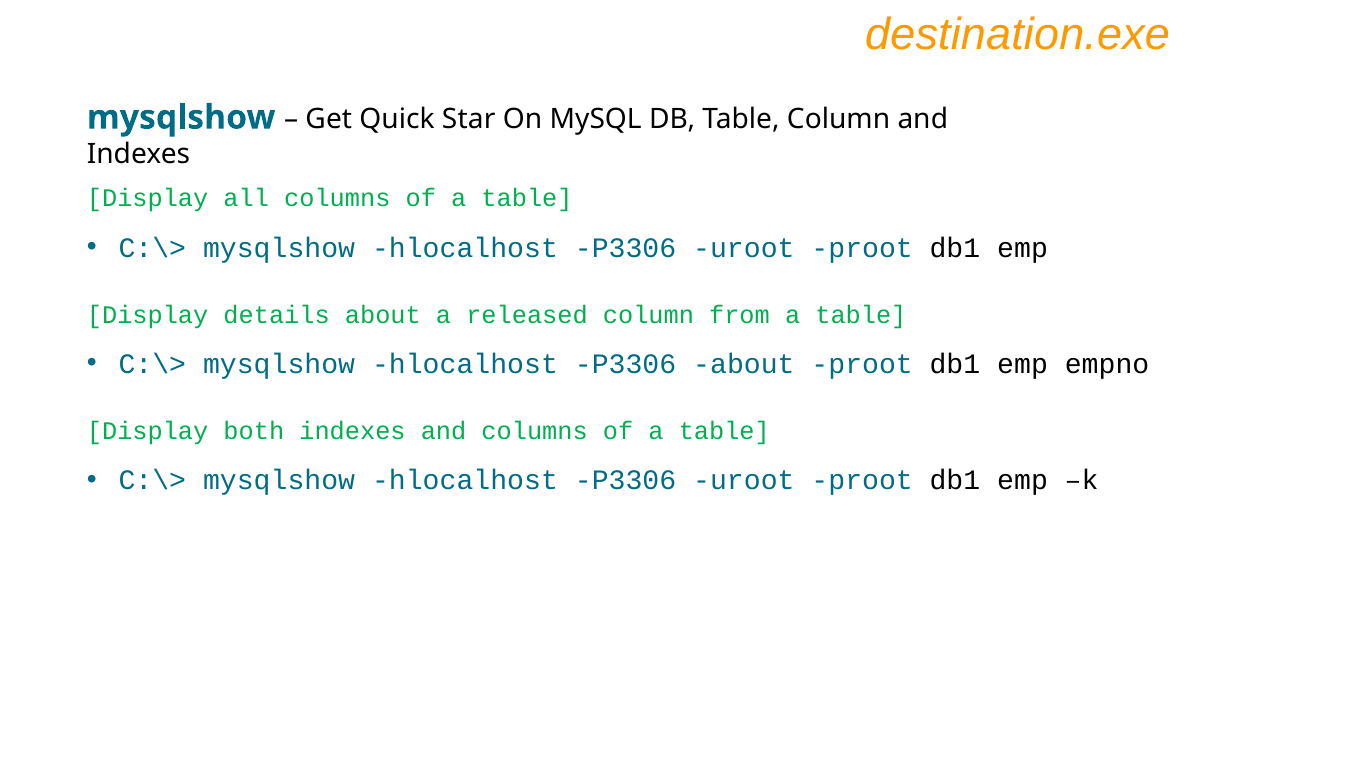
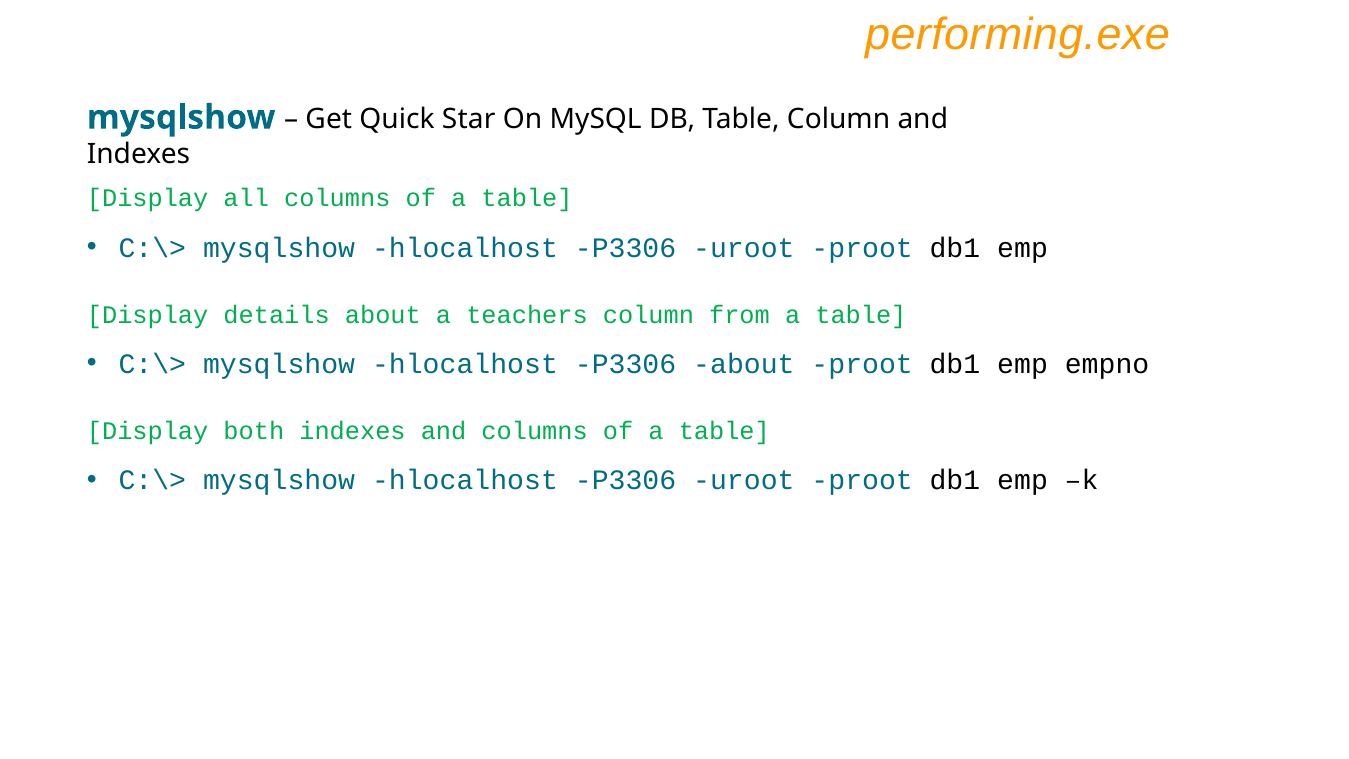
destination.exe: destination.exe -> performing.exe (1017, 35)
released: released -> teachers (527, 315)
